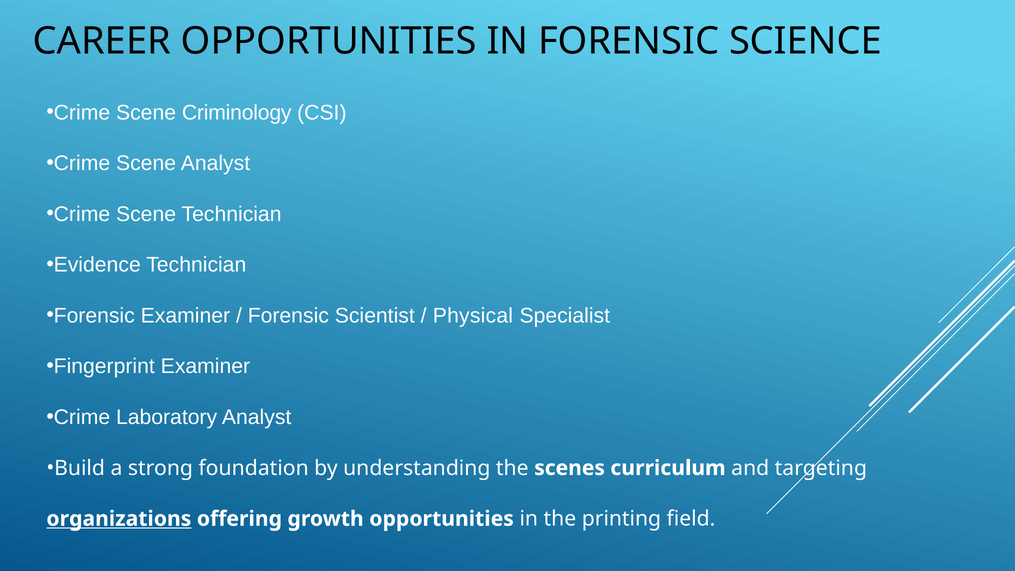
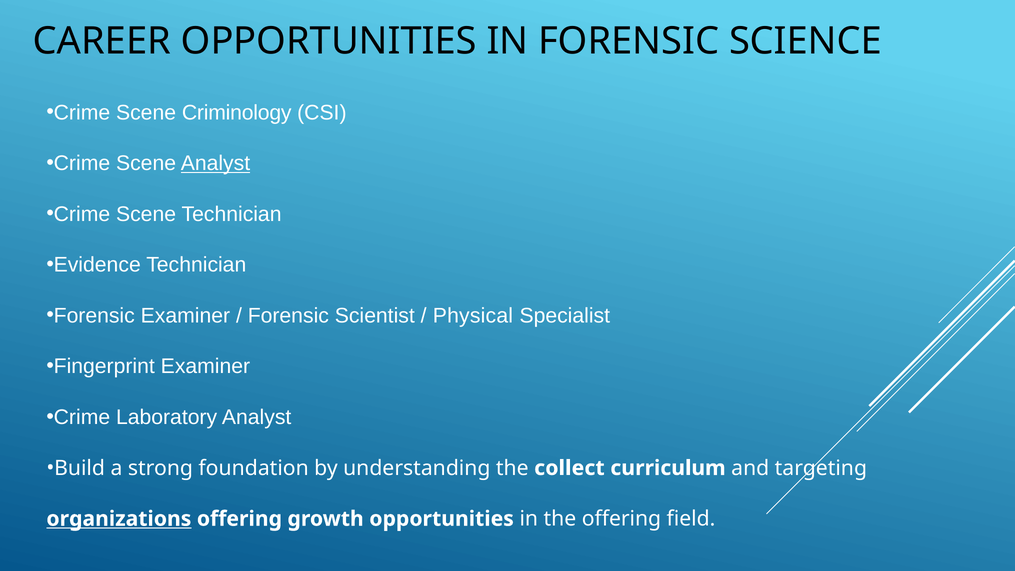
Analyst underline: none -> present (215, 163)
scenes: scenes -> collect (569, 468)
the printing: printing -> offering (621, 519)
